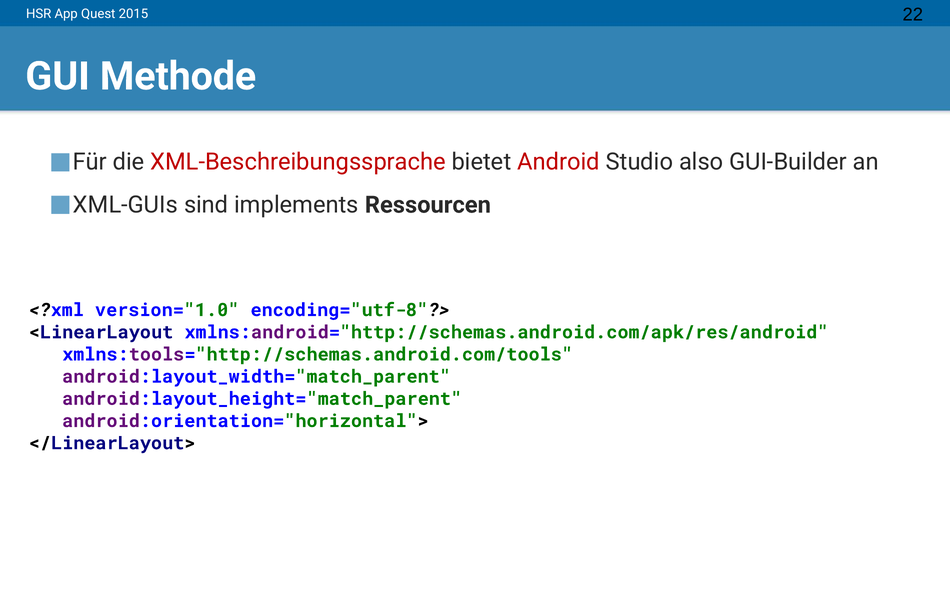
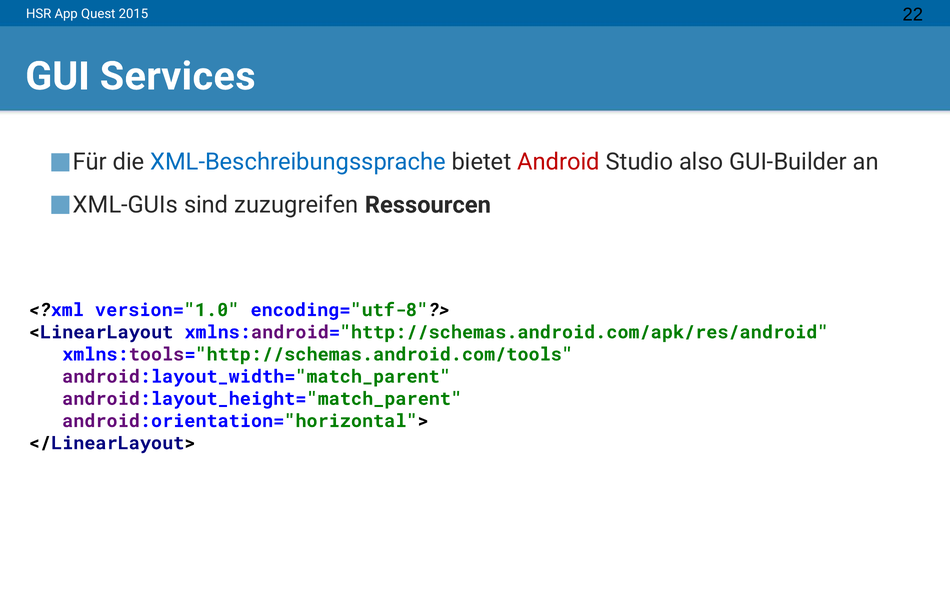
Methode: Methode -> Services (178, 76)
XML-Beschreibungssprache colour: red -> blue (298, 162)
implements: implements -> zuzugreifen (296, 205)
